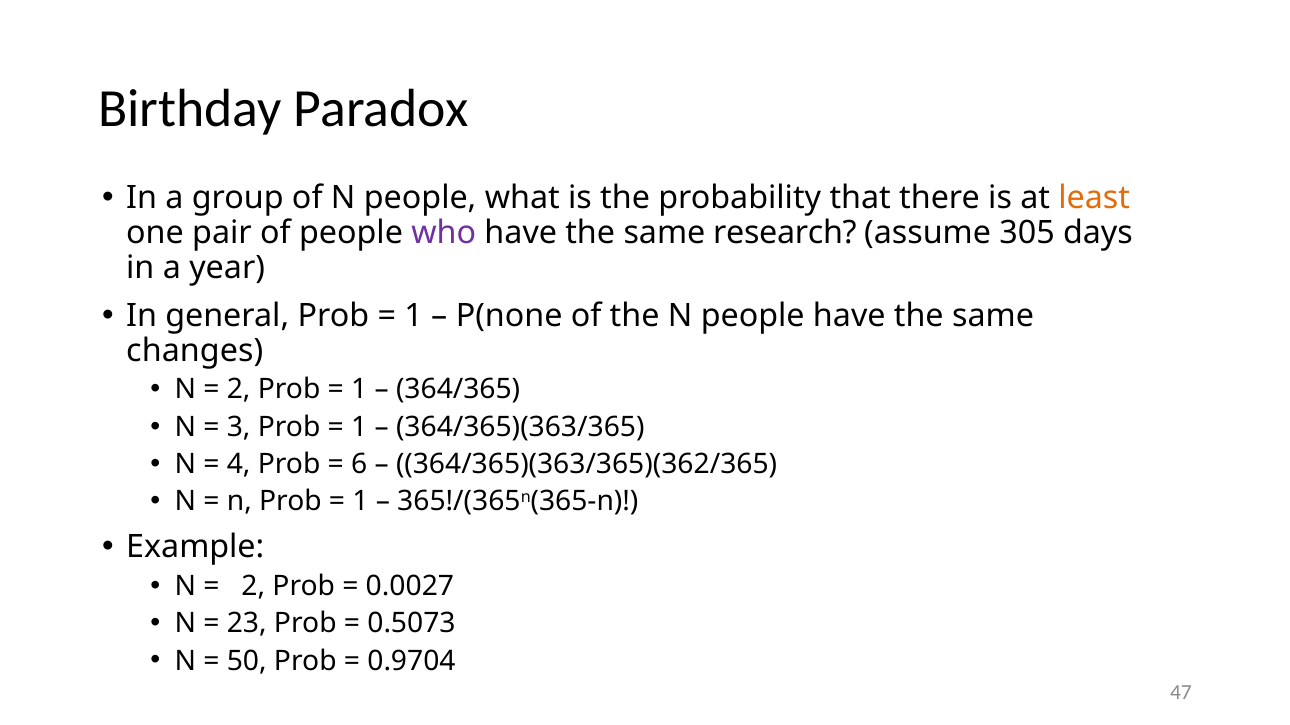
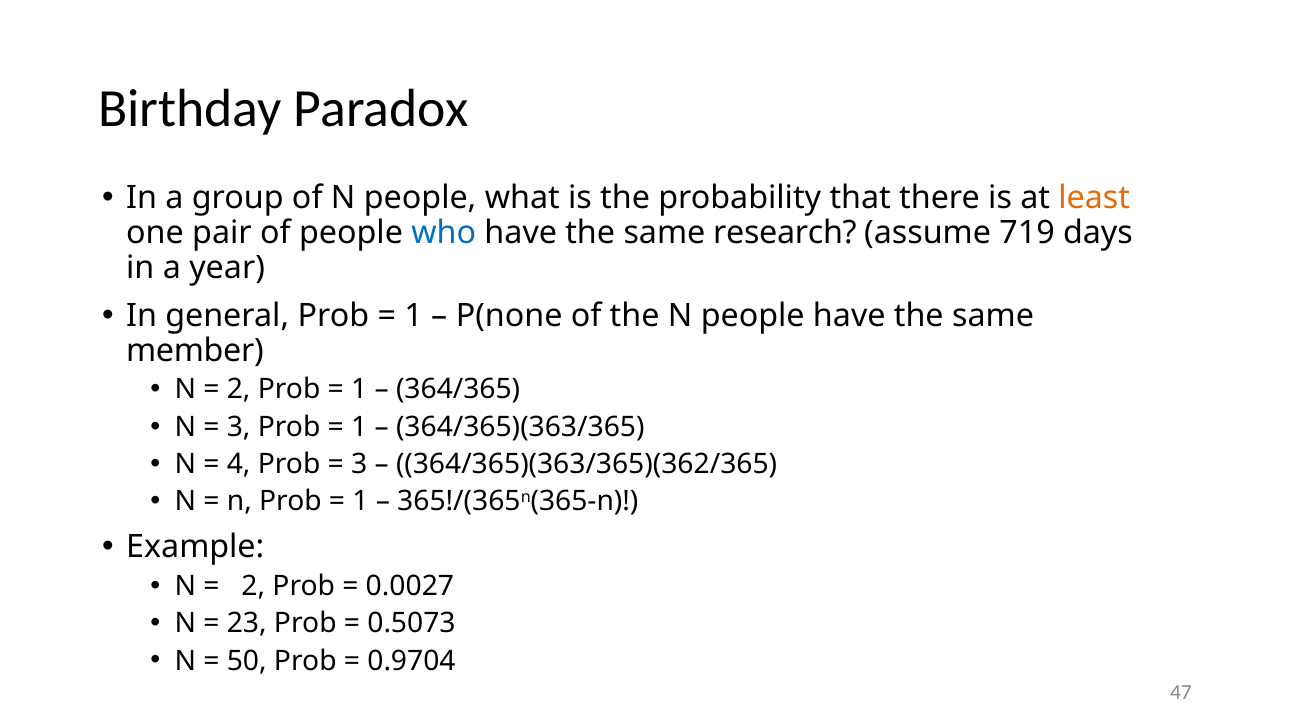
who colour: purple -> blue (444, 233)
305: 305 -> 719 (1027, 233)
changes: changes -> member (195, 351)
6: 6 -> 3 (359, 464)
